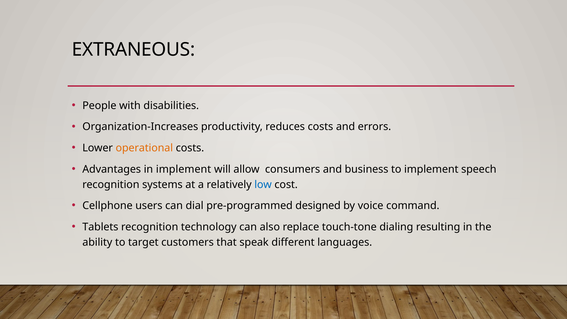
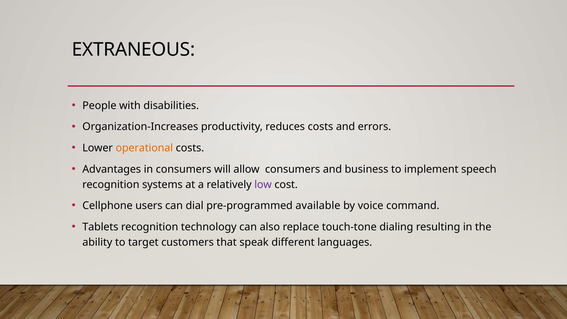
in implement: implement -> consumers (184, 169)
low colour: blue -> purple (263, 184)
designed: designed -> available (318, 206)
